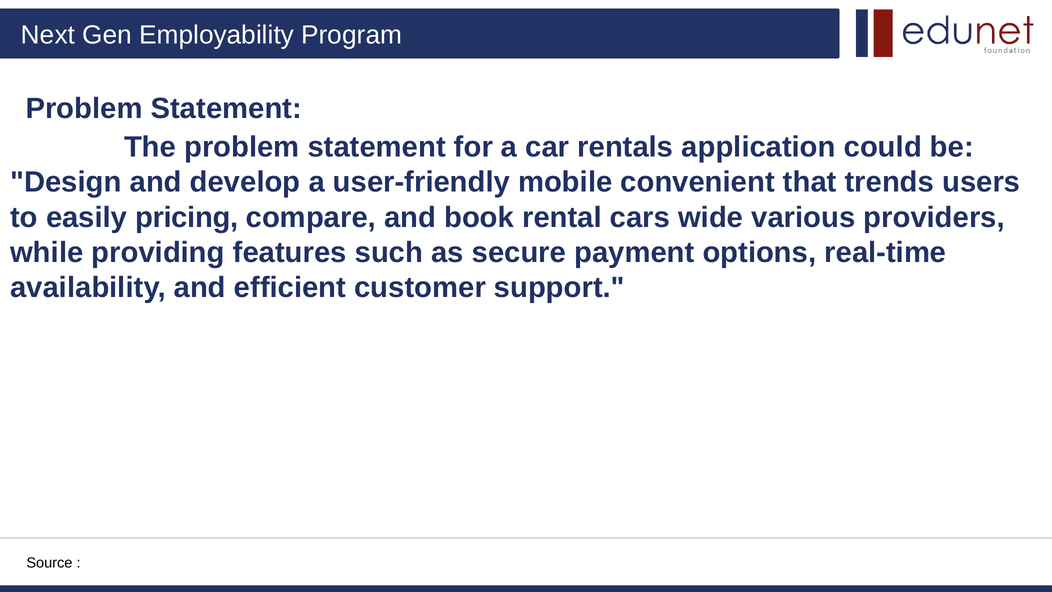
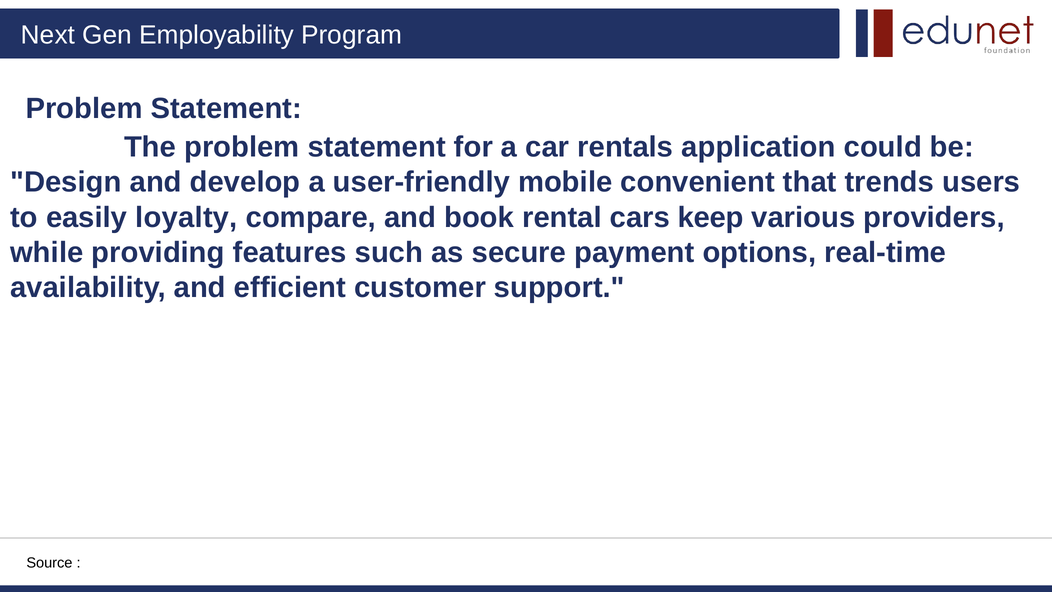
pricing: pricing -> loyalty (186, 217)
wide: wide -> keep (711, 217)
